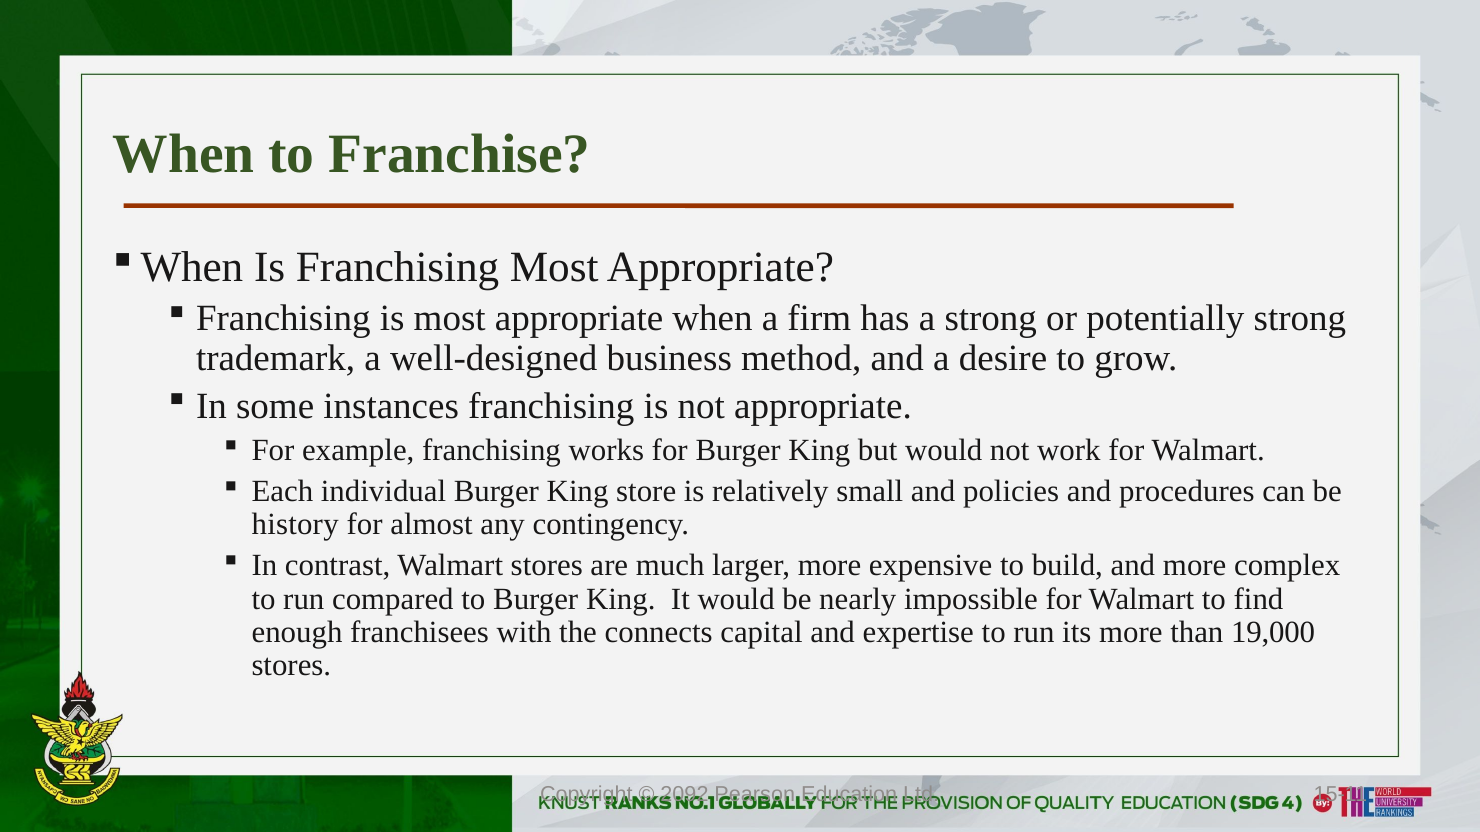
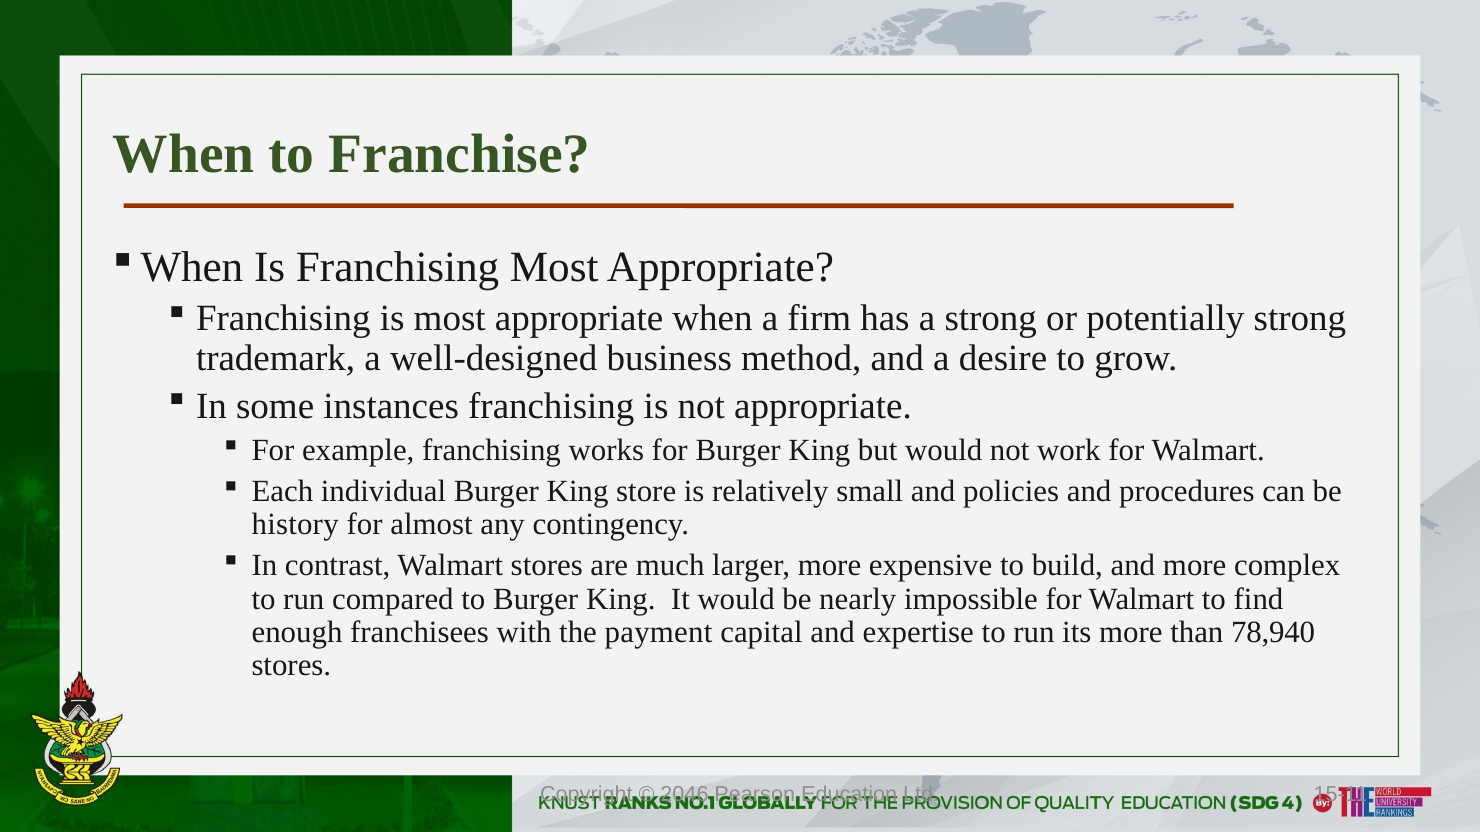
connects: connects -> payment (658, 633)
19,000: 19,000 -> 78,940 (1273, 633)
2092: 2092 -> 2046 (684, 795)
